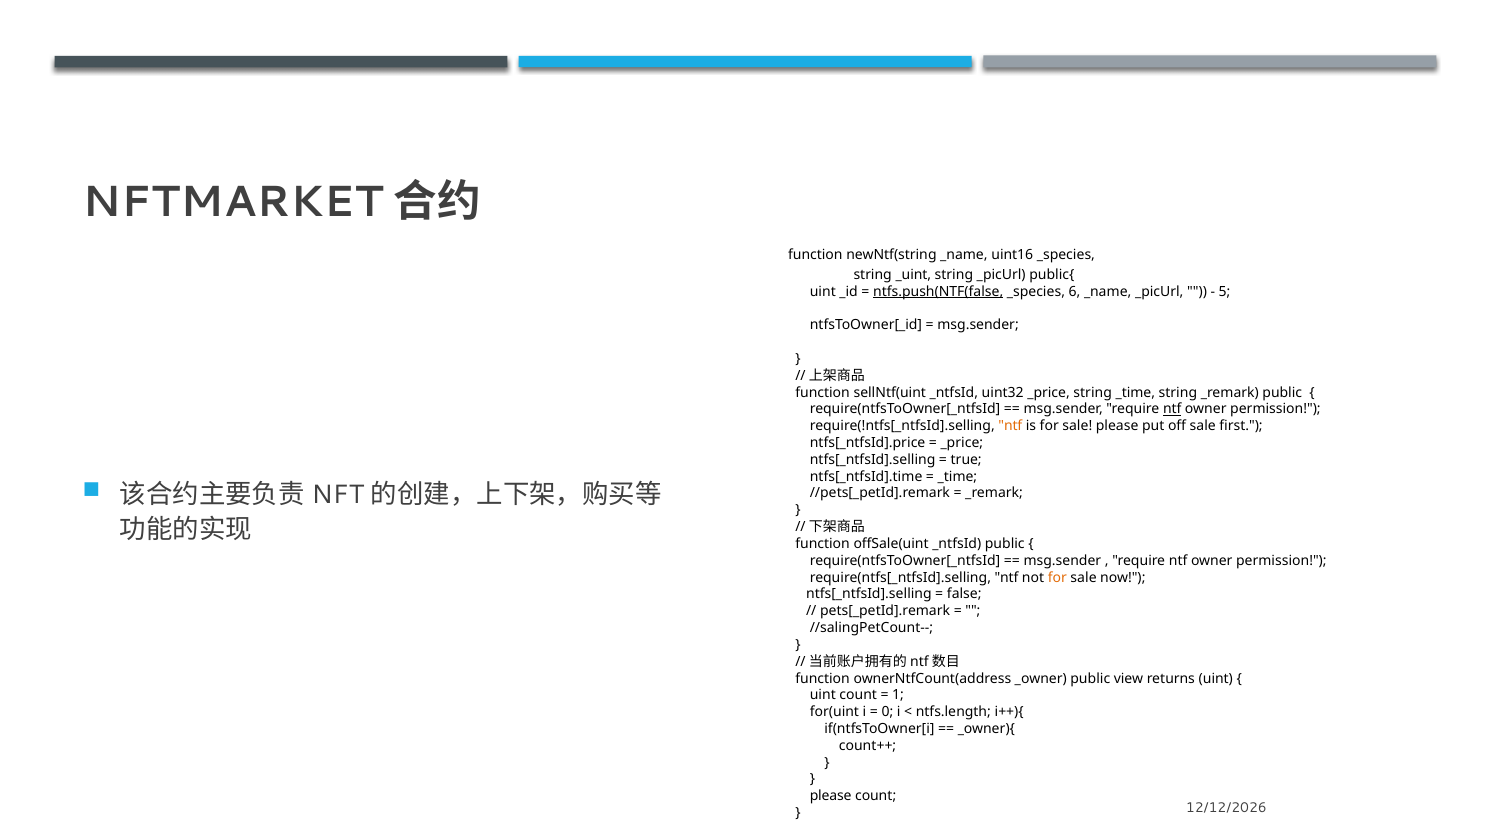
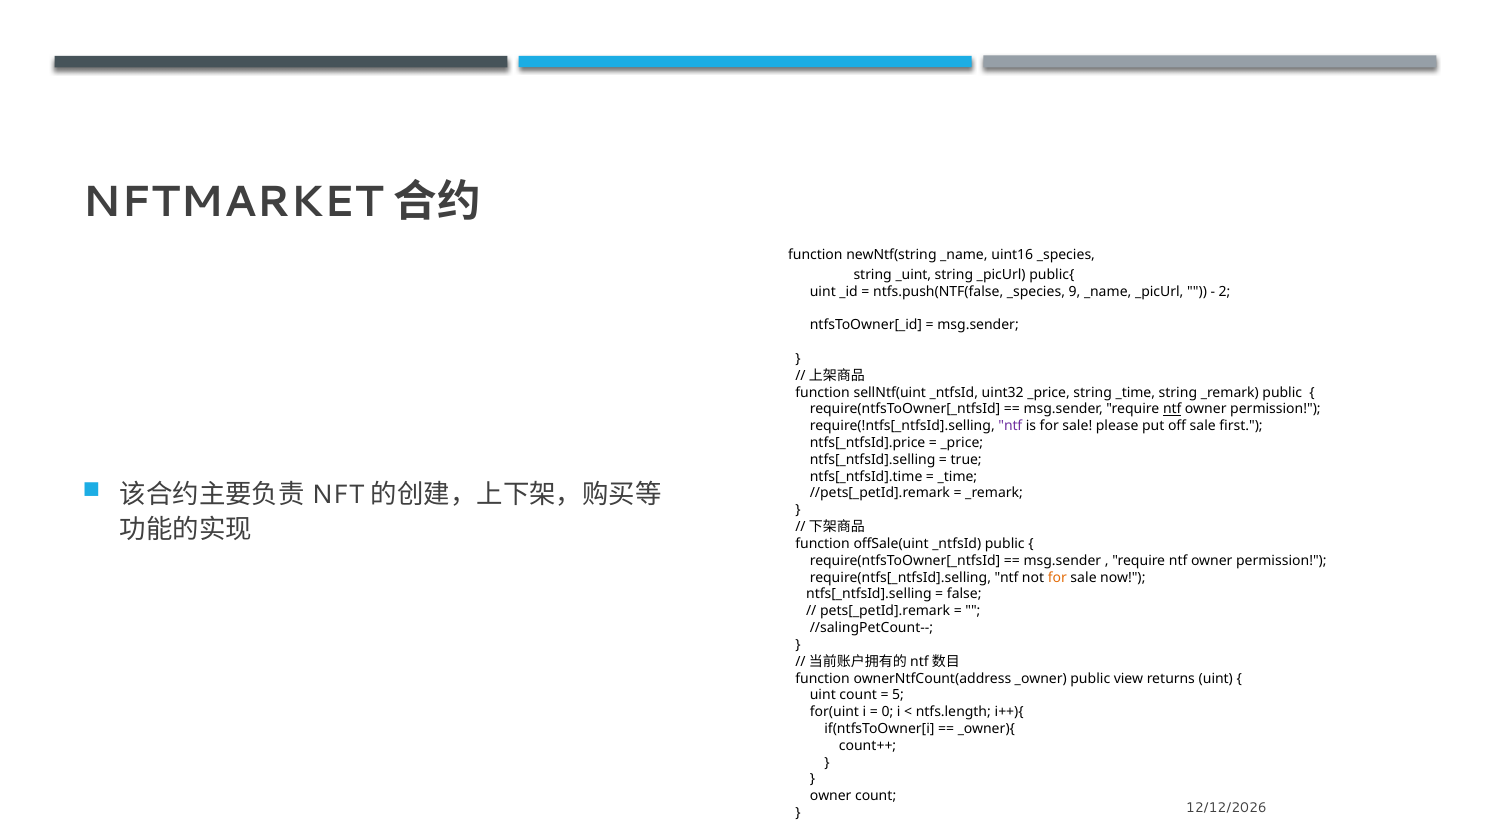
ntfs.push(NTF(false underline: present -> none (938, 291)
6: 6 -> 9 (1074, 291)
5: 5 -> 2 (1225, 291)
ntf colour: orange -> purple (1010, 426)
1: 1 -> 5 (898, 695)
please: please -> owner (831, 796)
